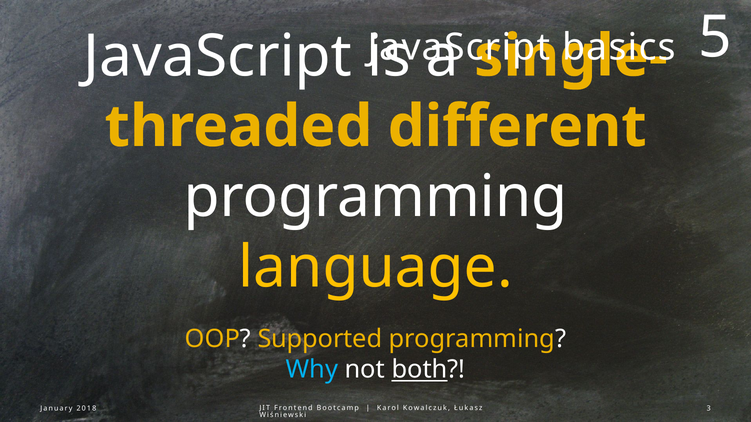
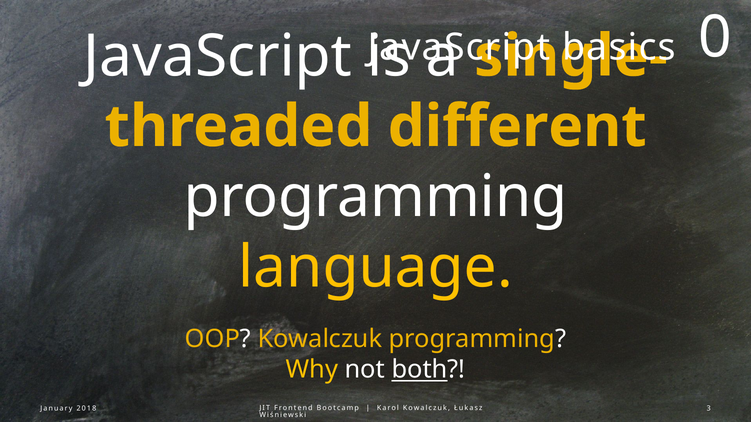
5: 5 -> 0 (715, 38)
OOP Supported: Supported -> Kowalczuk (320, 339)
Why colour: light blue -> yellow (312, 370)
